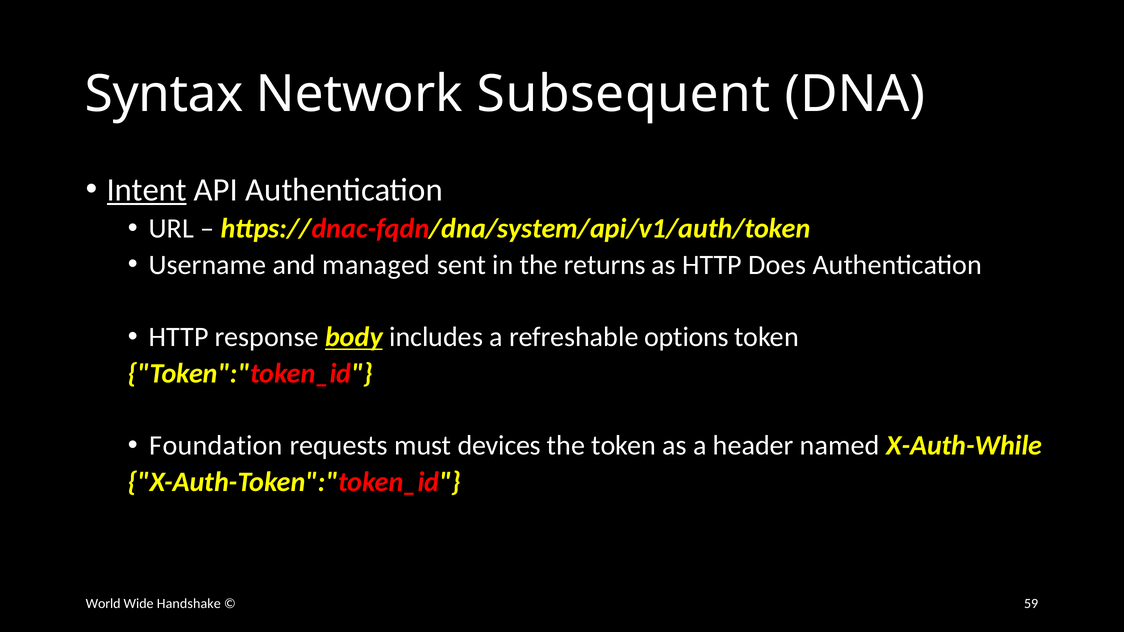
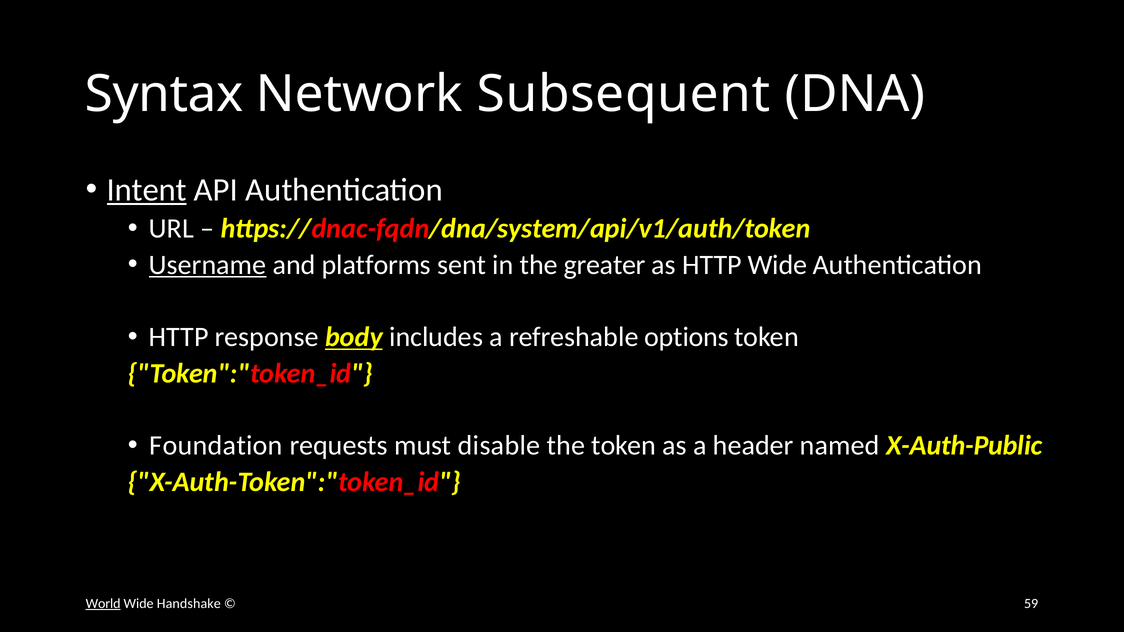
Username underline: none -> present (208, 265)
managed: managed -> platforms (376, 265)
returns: returns -> greater (605, 265)
HTTP Does: Does -> Wide (777, 265)
devices: devices -> disable (499, 446)
X-Auth-While: X-Auth-While -> X-Auth-Public (964, 446)
World underline: none -> present (103, 604)
